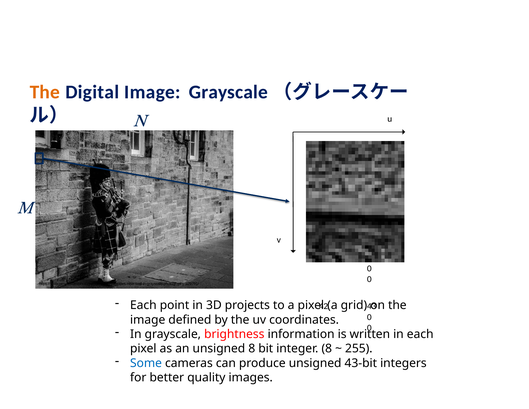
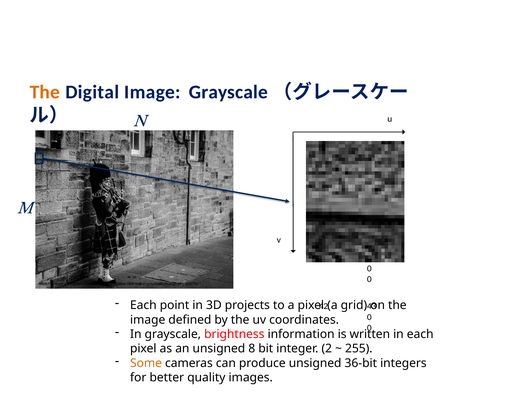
integer 8: 8 -> 2 (327, 348)
Some colour: blue -> orange (146, 363)
43-bit: 43-bit -> 36-bit (361, 363)
